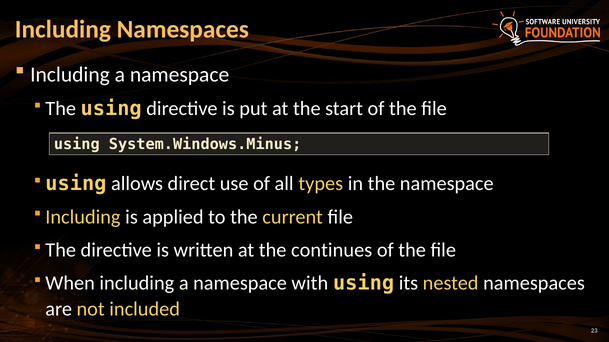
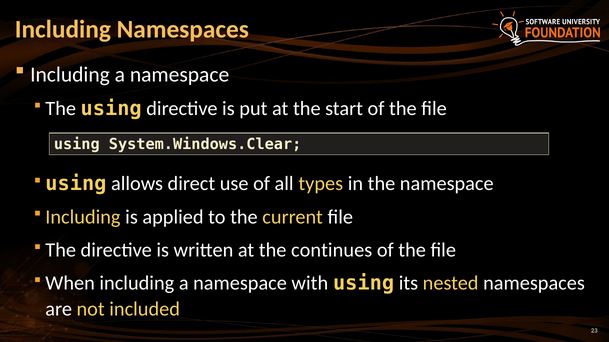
System.Windows.Minus: System.Windows.Minus -> System.Windows.Clear (205, 144)
